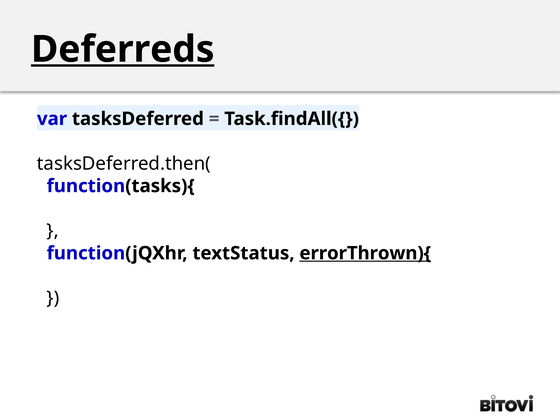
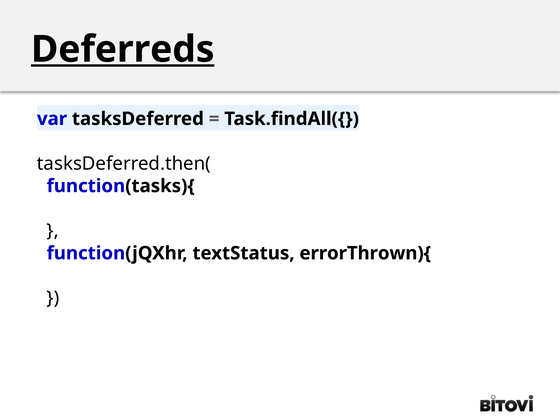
errorThrown){ underline: present -> none (365, 253)
